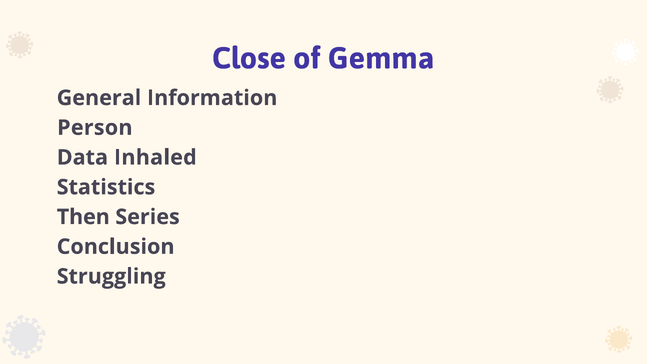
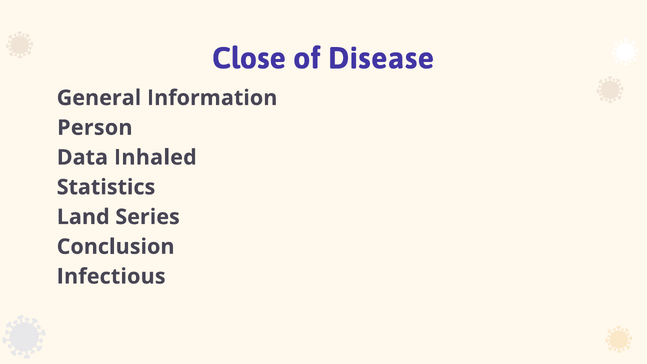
Gemma: Gemma -> Disease (381, 58)
Then: Then -> Land (83, 217)
Struggling: Struggling -> Infectious (111, 276)
